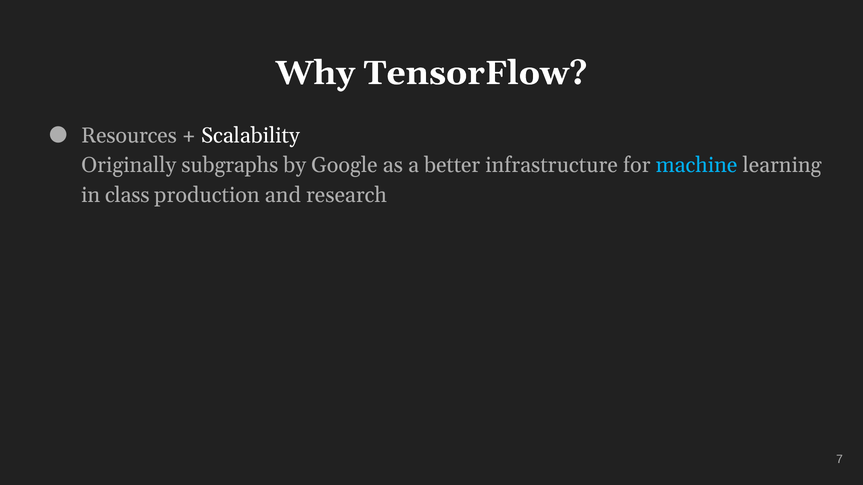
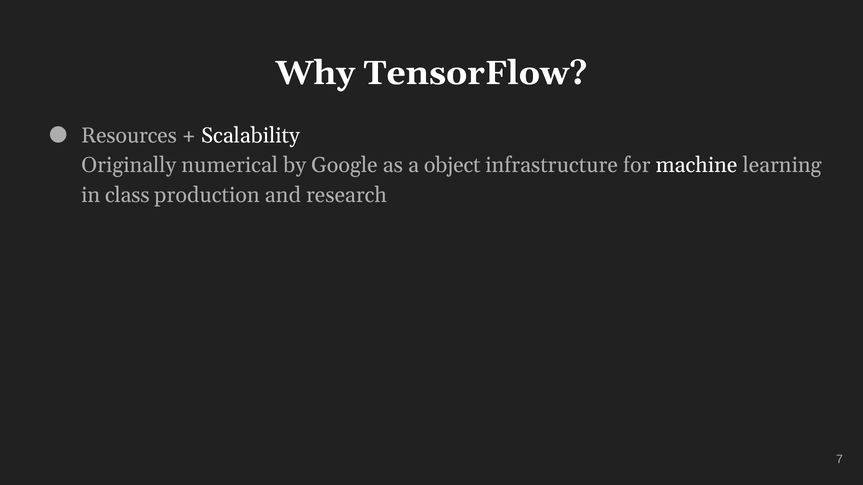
subgraphs: subgraphs -> numerical (230, 165)
better: better -> object (452, 165)
machine colour: light blue -> white (697, 165)
